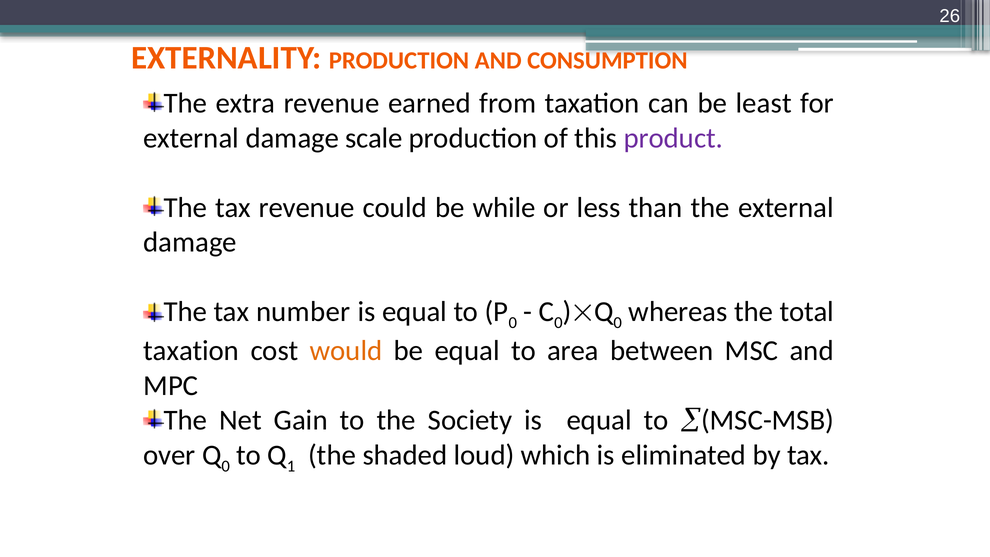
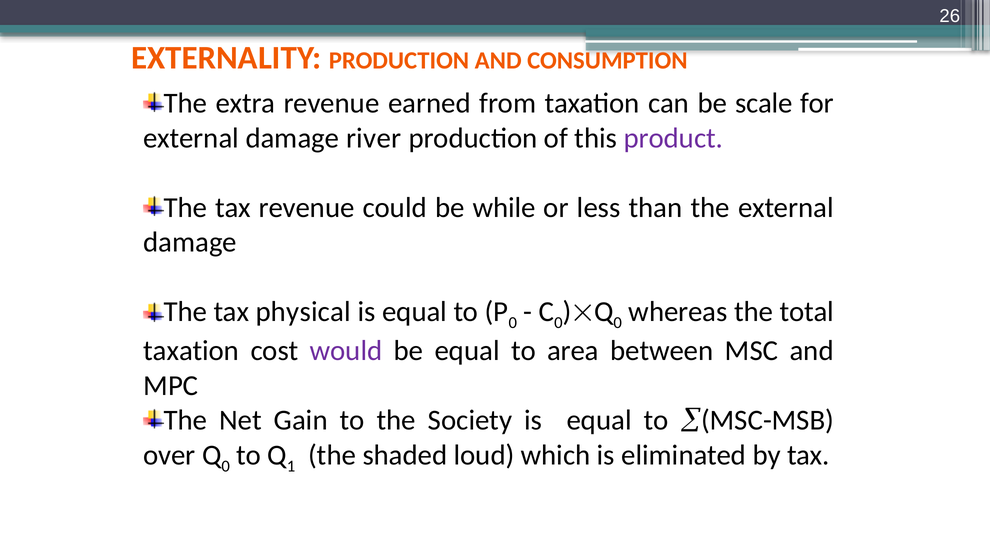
least: least -> scale (764, 103)
scale: scale -> river (374, 138)
number: number -> physical (303, 311)
would colour: orange -> purple (346, 351)
